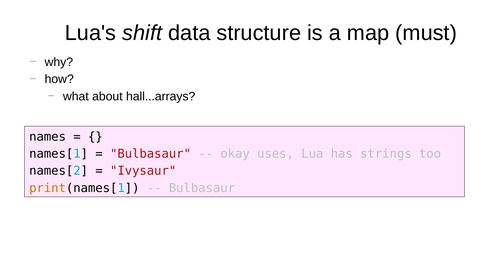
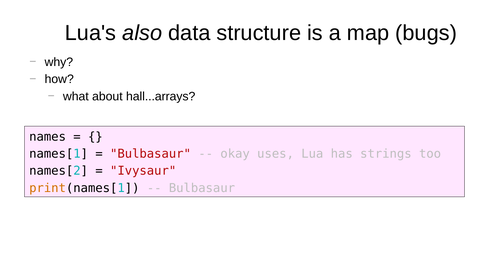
shift: shift -> also (142, 33)
must: must -> bugs (426, 33)
